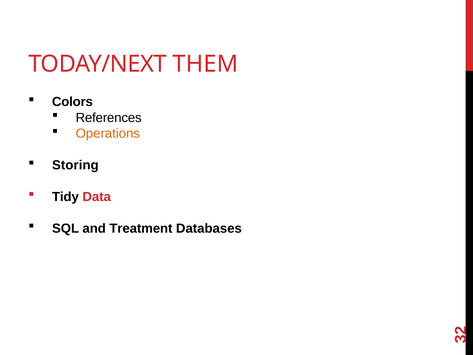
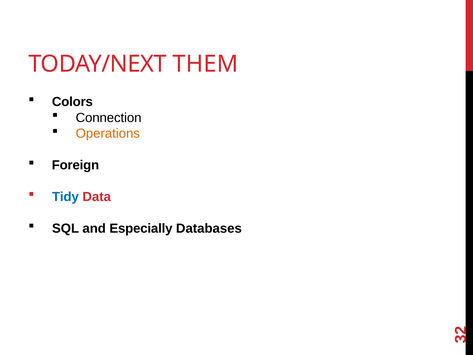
References: References -> Connection (109, 118)
Storing: Storing -> Foreign (75, 165)
Tidy colour: black -> blue (65, 197)
Treatment: Treatment -> Especially (141, 228)
